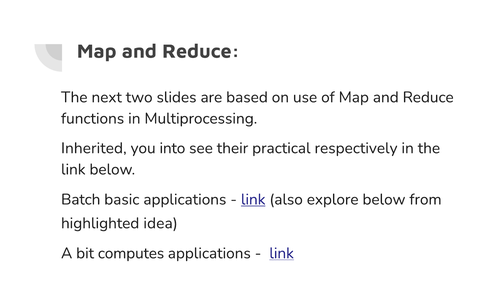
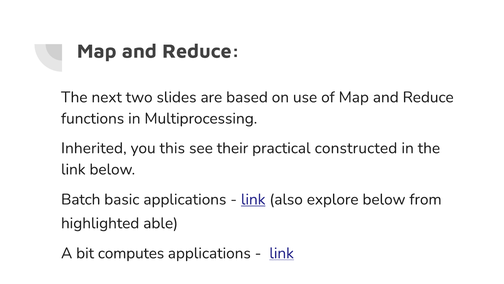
into: into -> this (172, 148)
respectively: respectively -> constructed (356, 148)
idea: idea -> able (161, 223)
